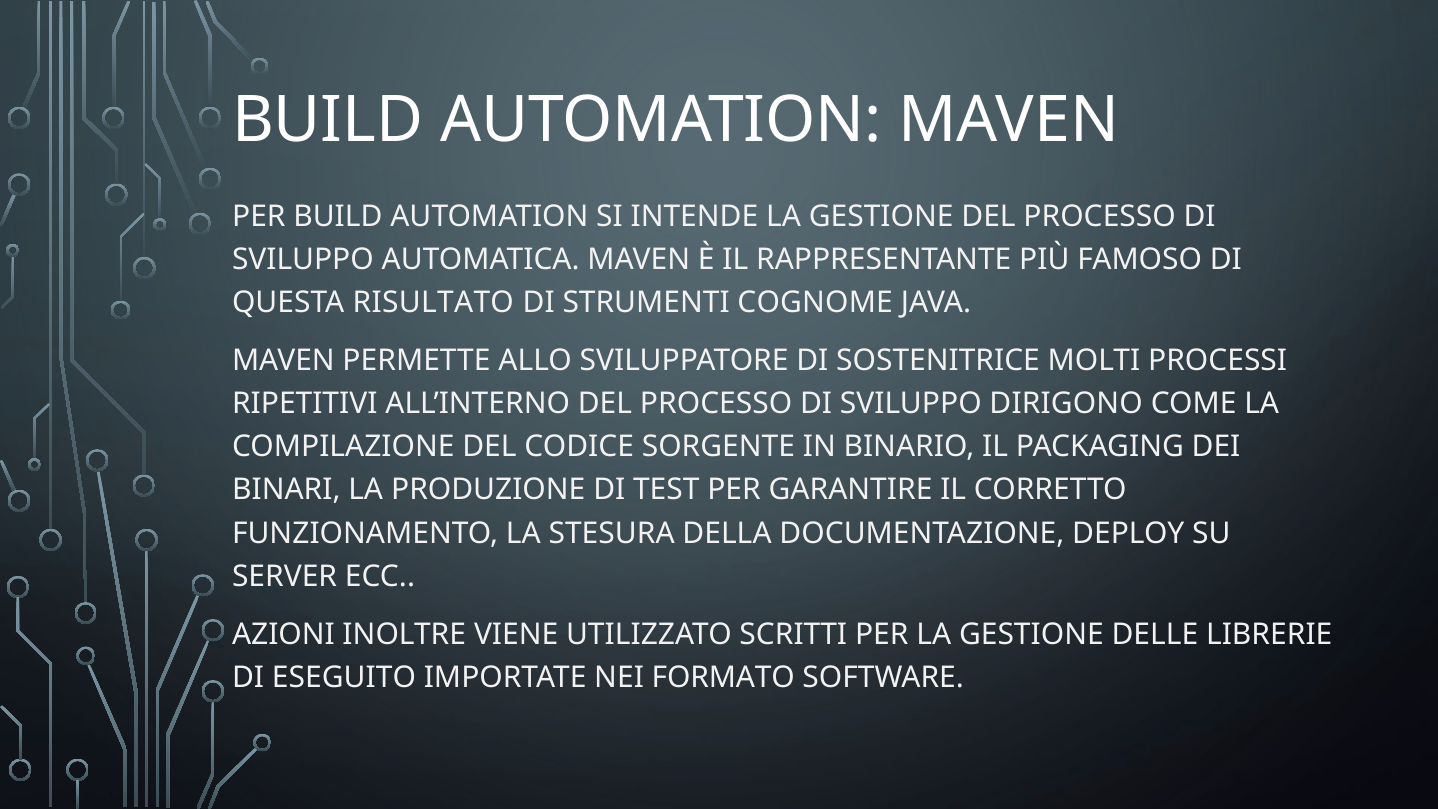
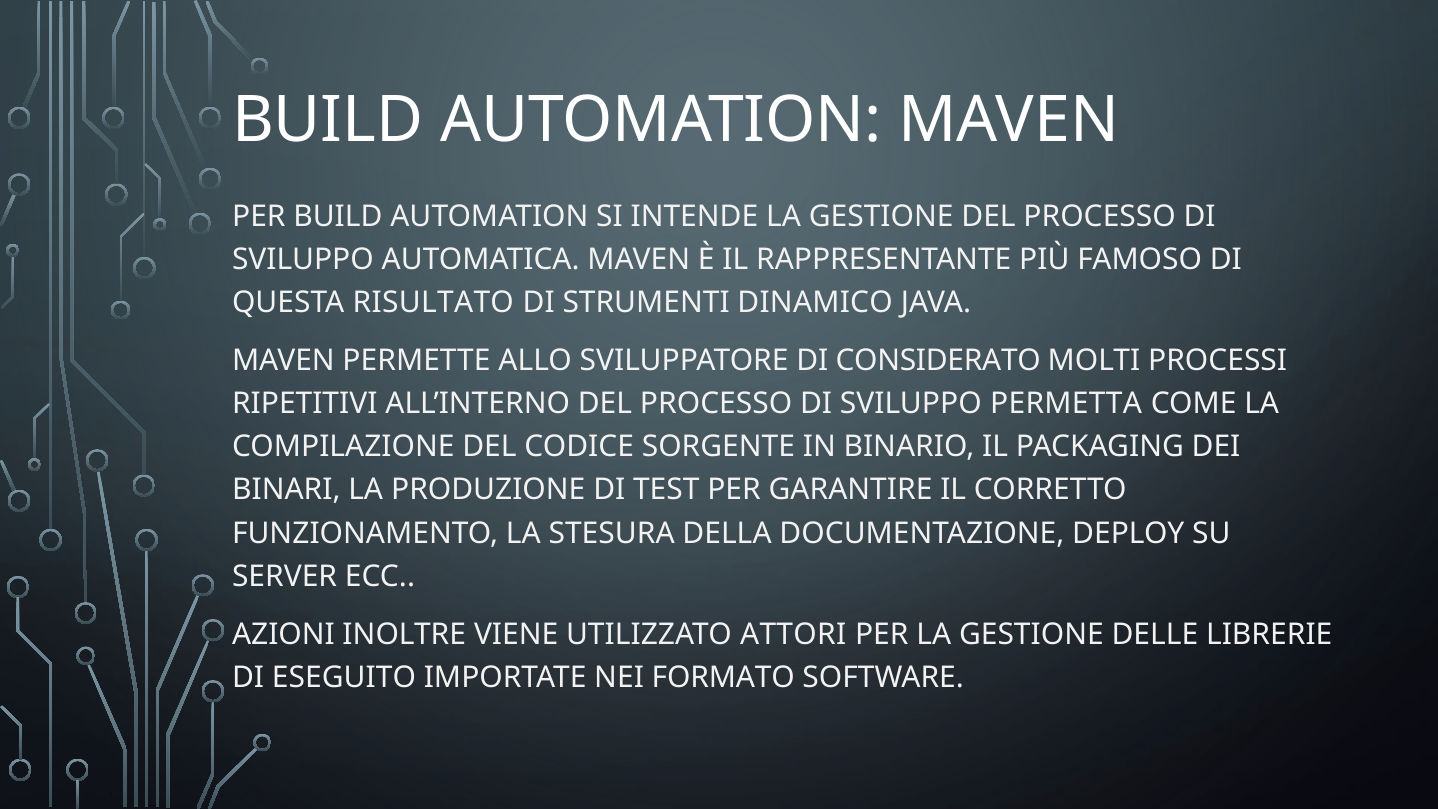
COGNOME: COGNOME -> DINAMICO (815, 302)
SOSTENITRICE: SOSTENITRICE -> CONSIDERATO (938, 360)
DIRIGONO: DIRIGONO -> PERMETTA (1066, 404)
SCRITTI: SCRITTI -> ATTORI (793, 634)
